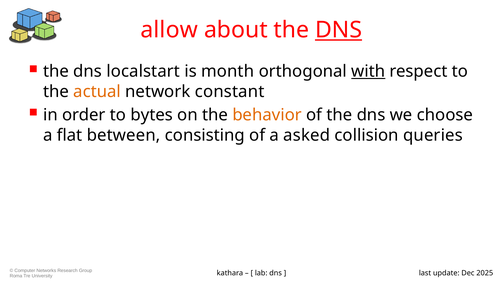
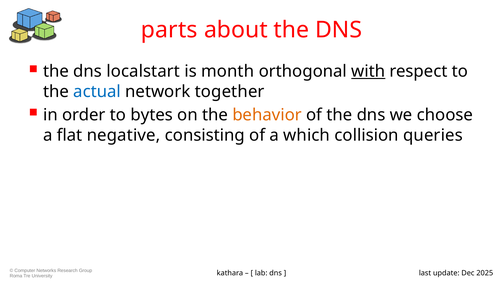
allow: allow -> parts (169, 30)
DNS underline: present -> none (339, 30)
actual colour: orange -> blue (97, 92)
constant: constant -> together (230, 92)
between: between -> negative (124, 135)
asked: asked -> which (307, 135)
